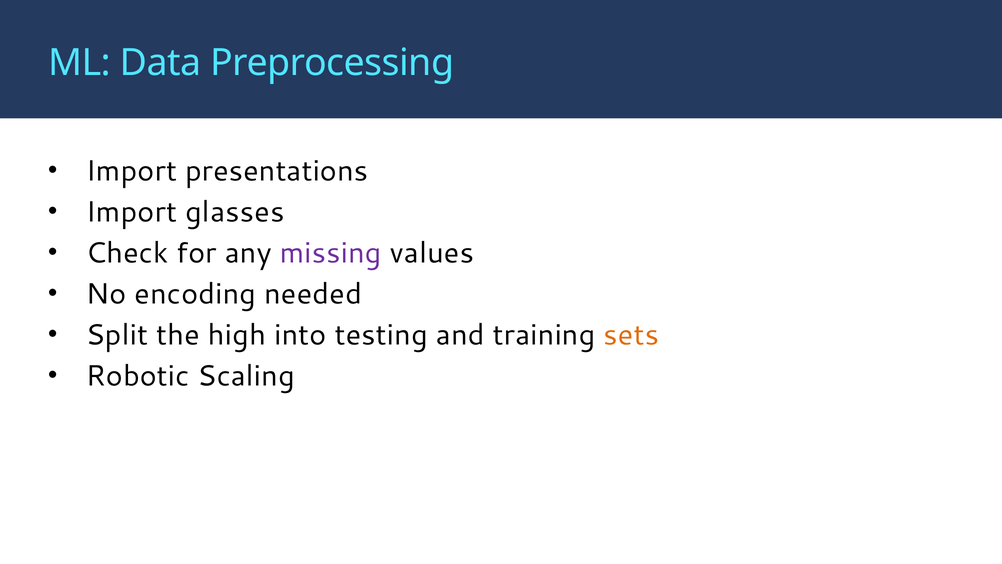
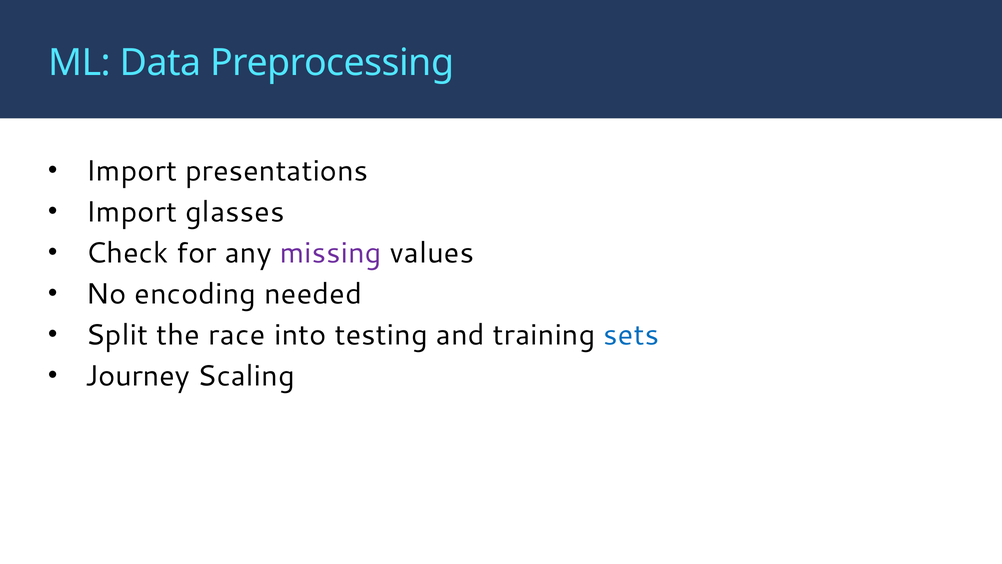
high: high -> race (237, 335)
sets colour: orange -> blue (631, 335)
Robotic: Robotic -> Journey (138, 376)
